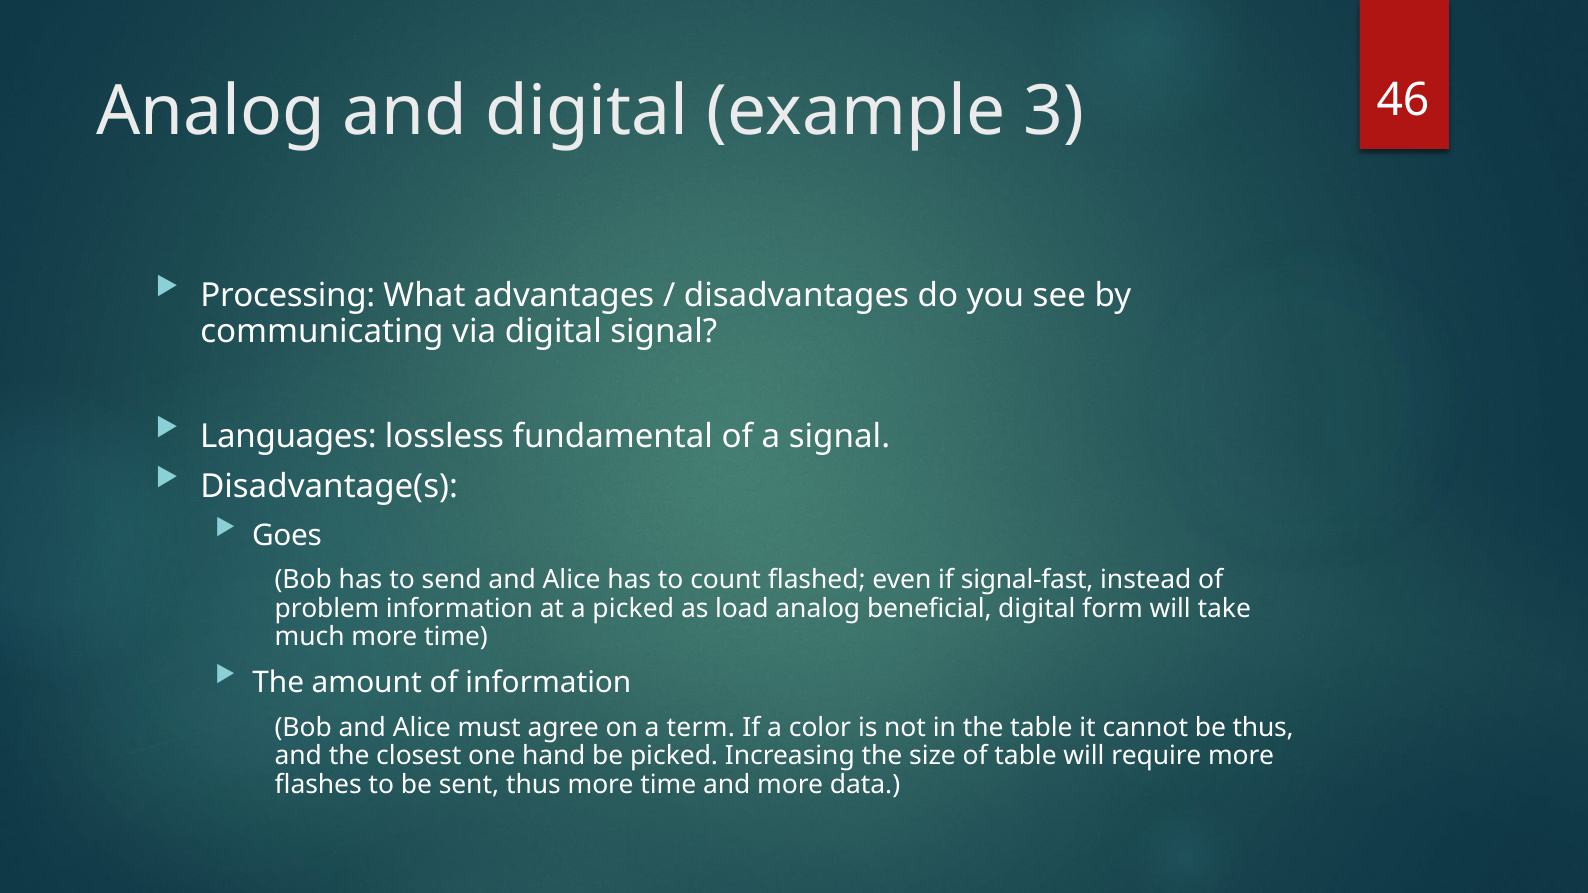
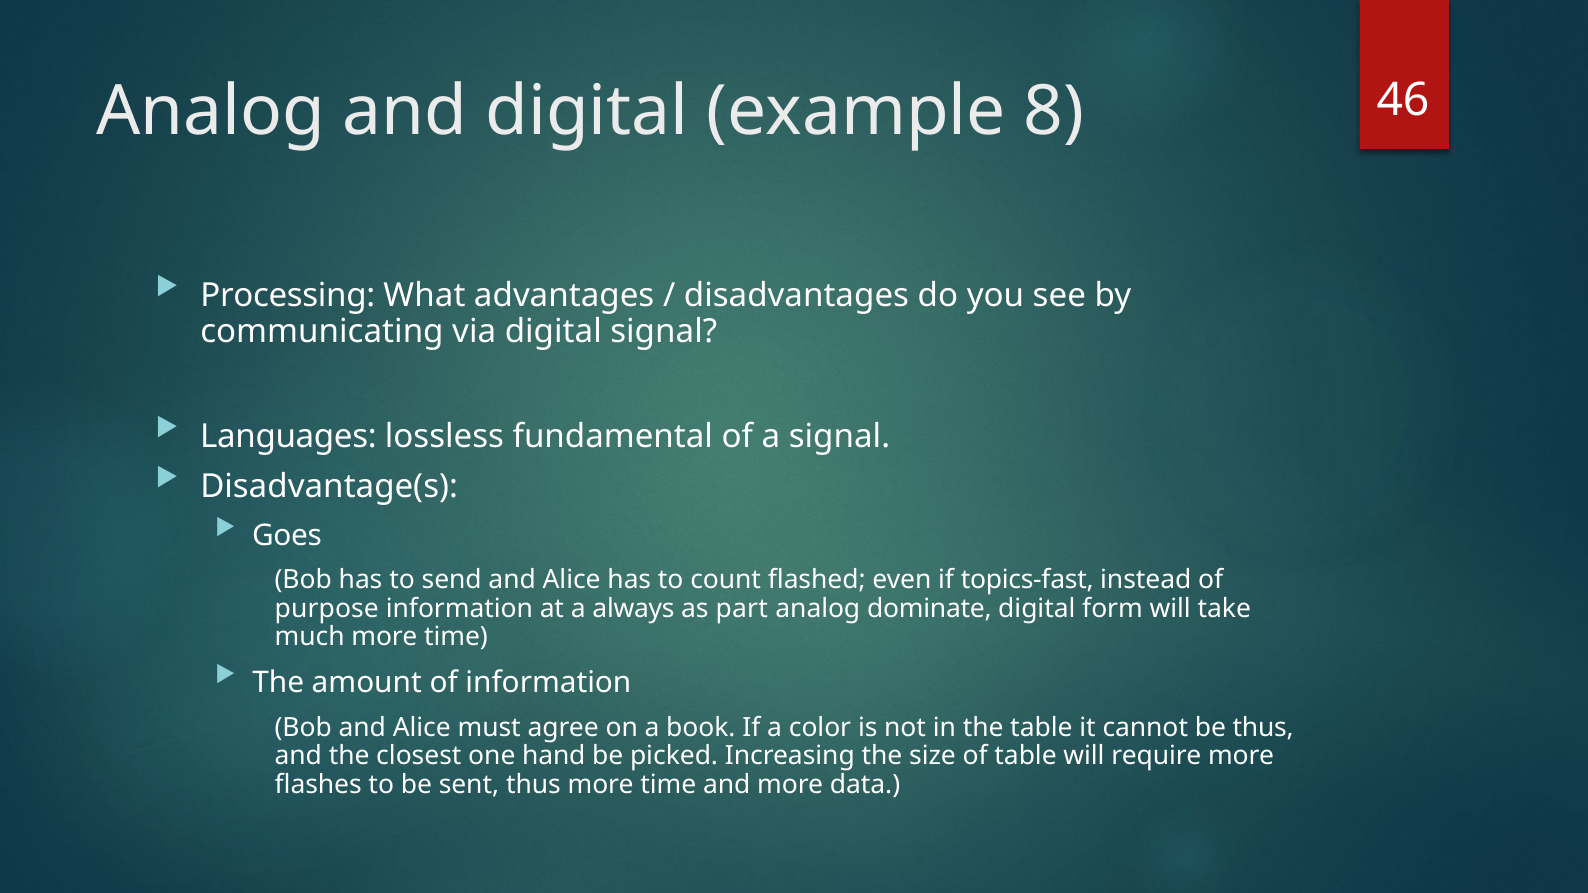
3: 3 -> 8 (1054, 111)
signal-fast: signal-fast -> topics-fast (1027, 580)
problem: problem -> purpose (327, 609)
a picked: picked -> always (633, 609)
load: load -> part (742, 609)
beneficial: beneficial -> dominate (929, 609)
term: term -> book (701, 728)
